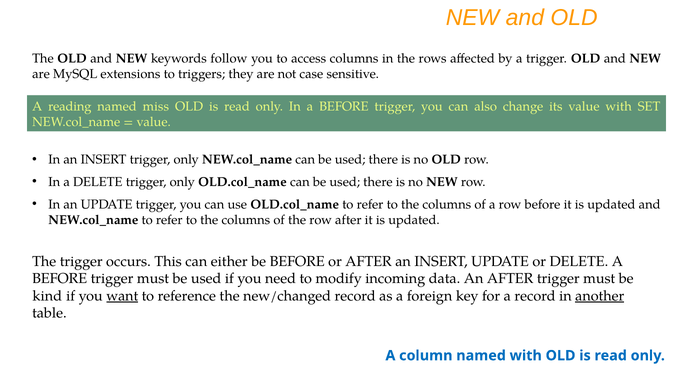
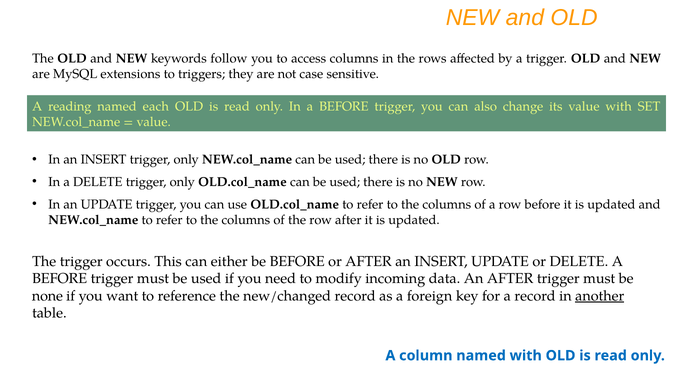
miss: miss -> each (156, 107)
kind: kind -> none (47, 296)
want underline: present -> none (122, 296)
